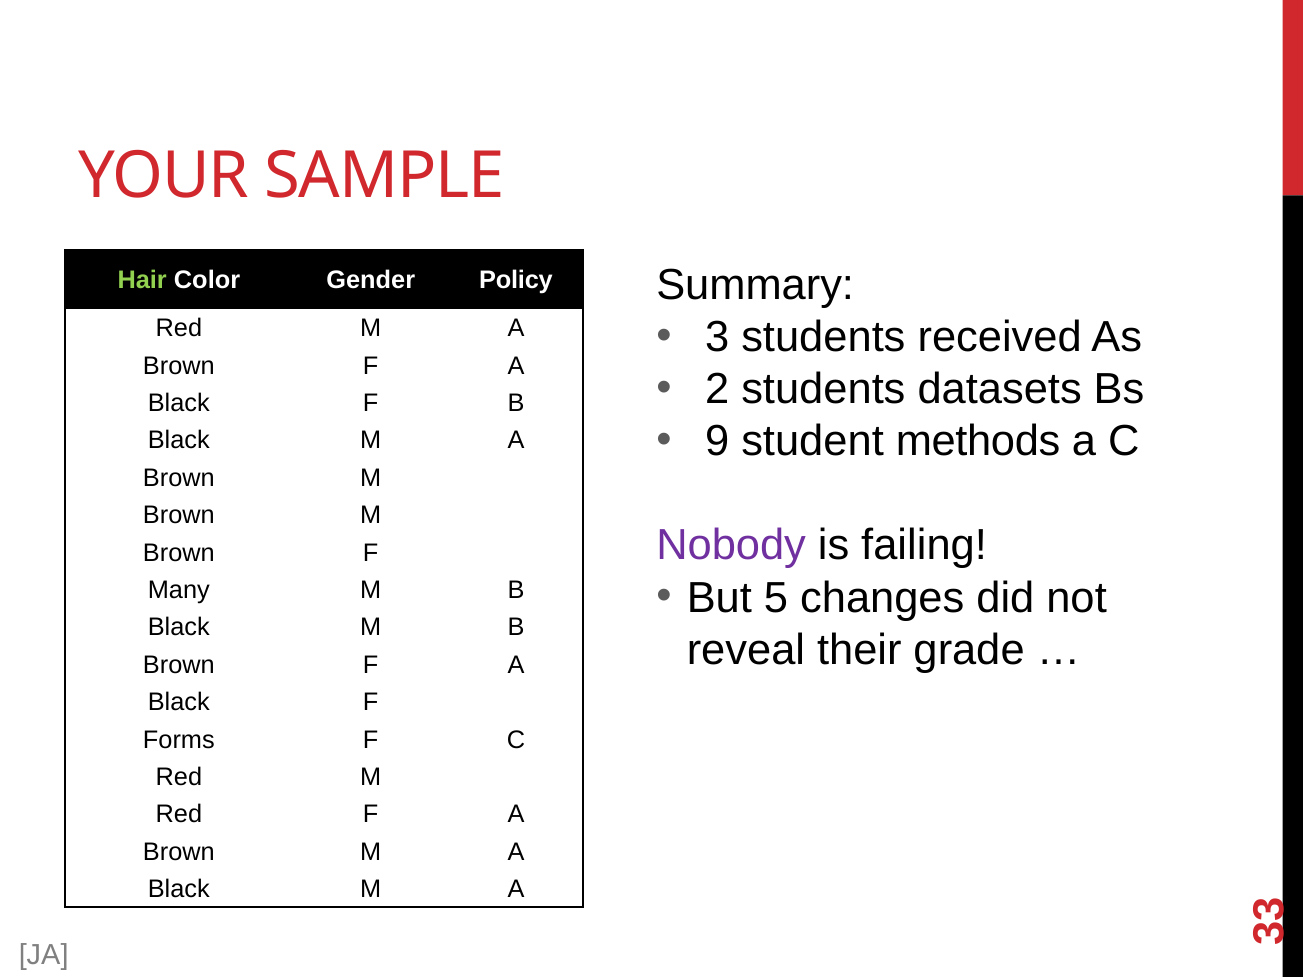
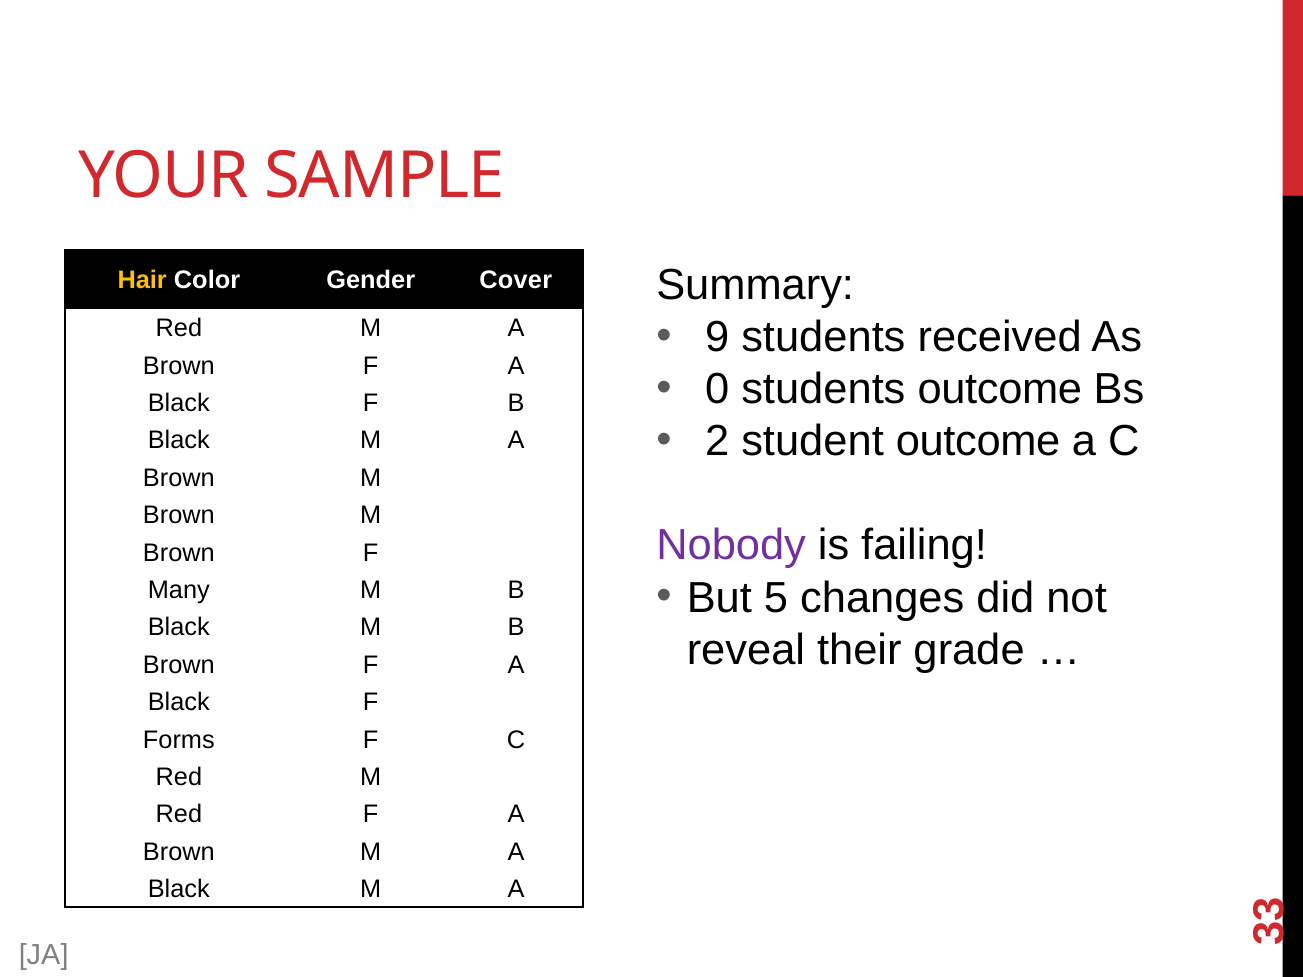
Hair colour: light green -> yellow (142, 280)
Policy: Policy -> Cover (516, 280)
3: 3 -> 9 (717, 337)
2: 2 -> 0 (717, 389)
students datasets: datasets -> outcome (1000, 389)
9: 9 -> 2 (717, 442)
student methods: methods -> outcome (978, 442)
